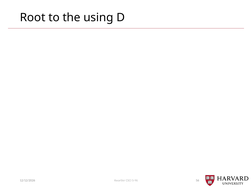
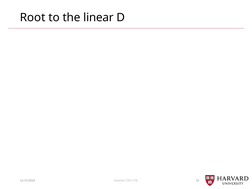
using: using -> linear (98, 17)
